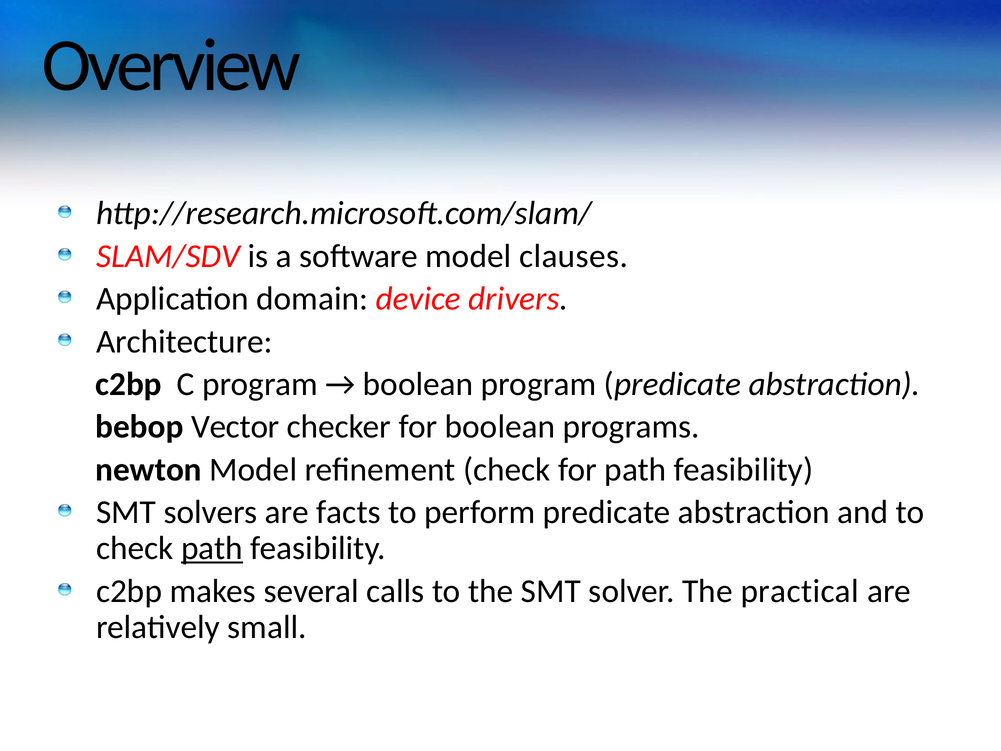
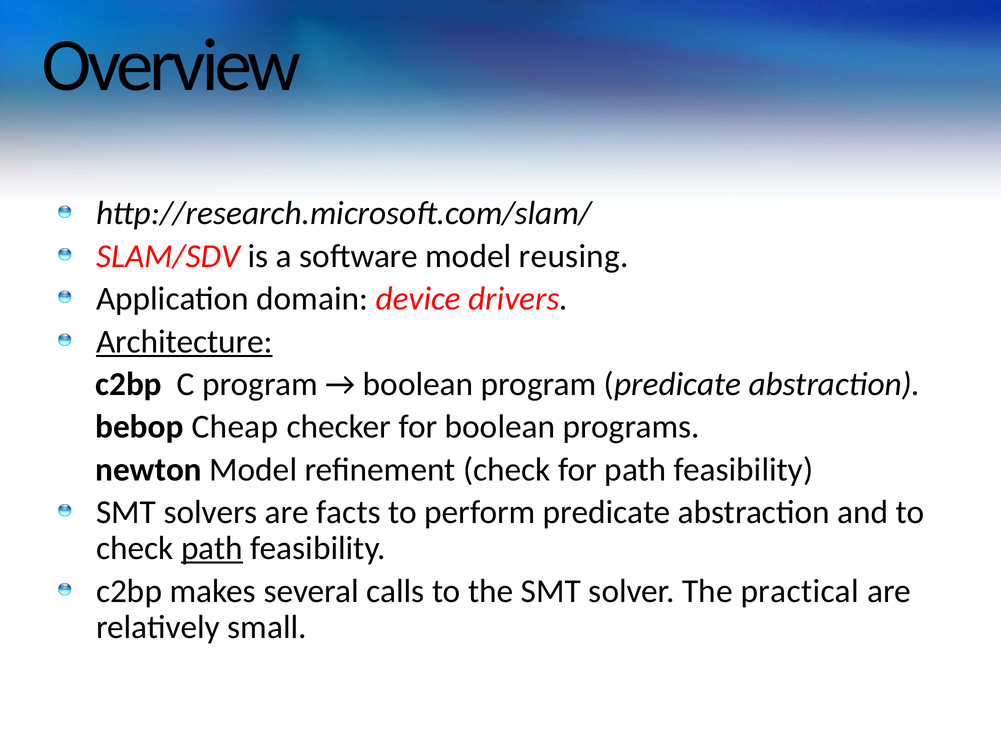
clauses: clauses -> reusing (574, 256)
Architecture underline: none -> present (184, 341)
Vector: Vector -> Cheap (235, 427)
